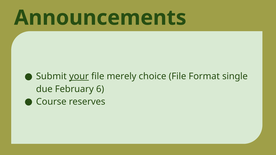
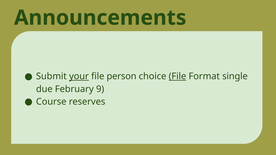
merely: merely -> person (122, 76)
File underline: none -> present (177, 76)
6: 6 -> 9 (100, 89)
